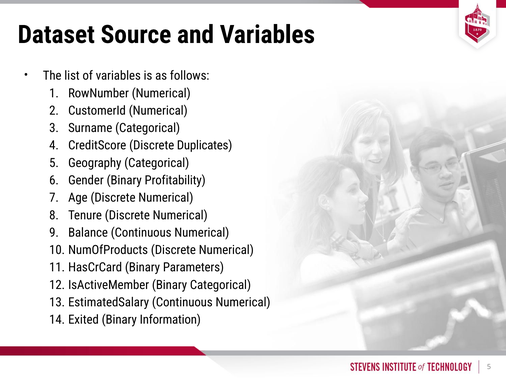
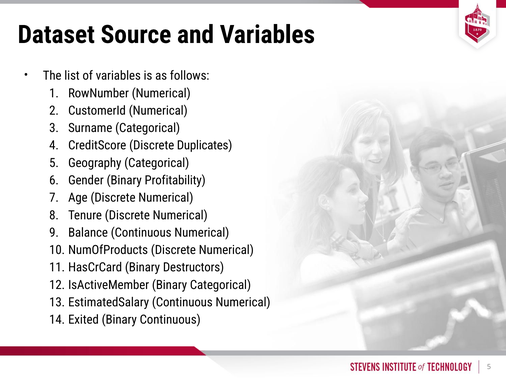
Parameters: Parameters -> Destructors (193, 268)
Binary Information: Information -> Continuous (170, 320)
